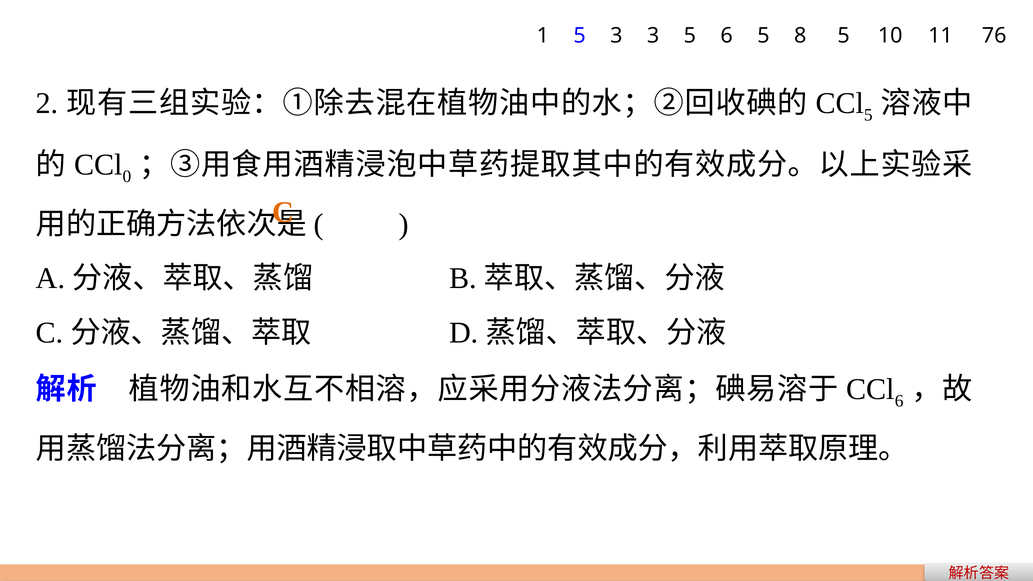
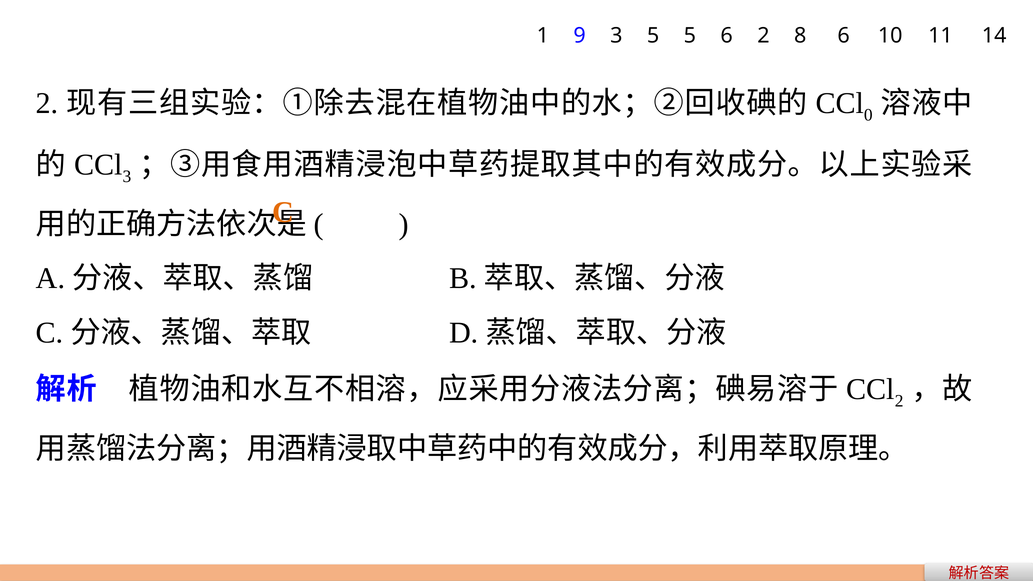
1 5: 5 -> 9 (580, 36)
3 3: 3 -> 5 (653, 36)
6 5: 5 -> 2 (763, 36)
8 5: 5 -> 6 (844, 36)
76: 76 -> 14 (994, 36)
5: 5 -> 0 (868, 115)
0: 0 -> 3 (127, 177)
6: 6 -> 2 (899, 401)
